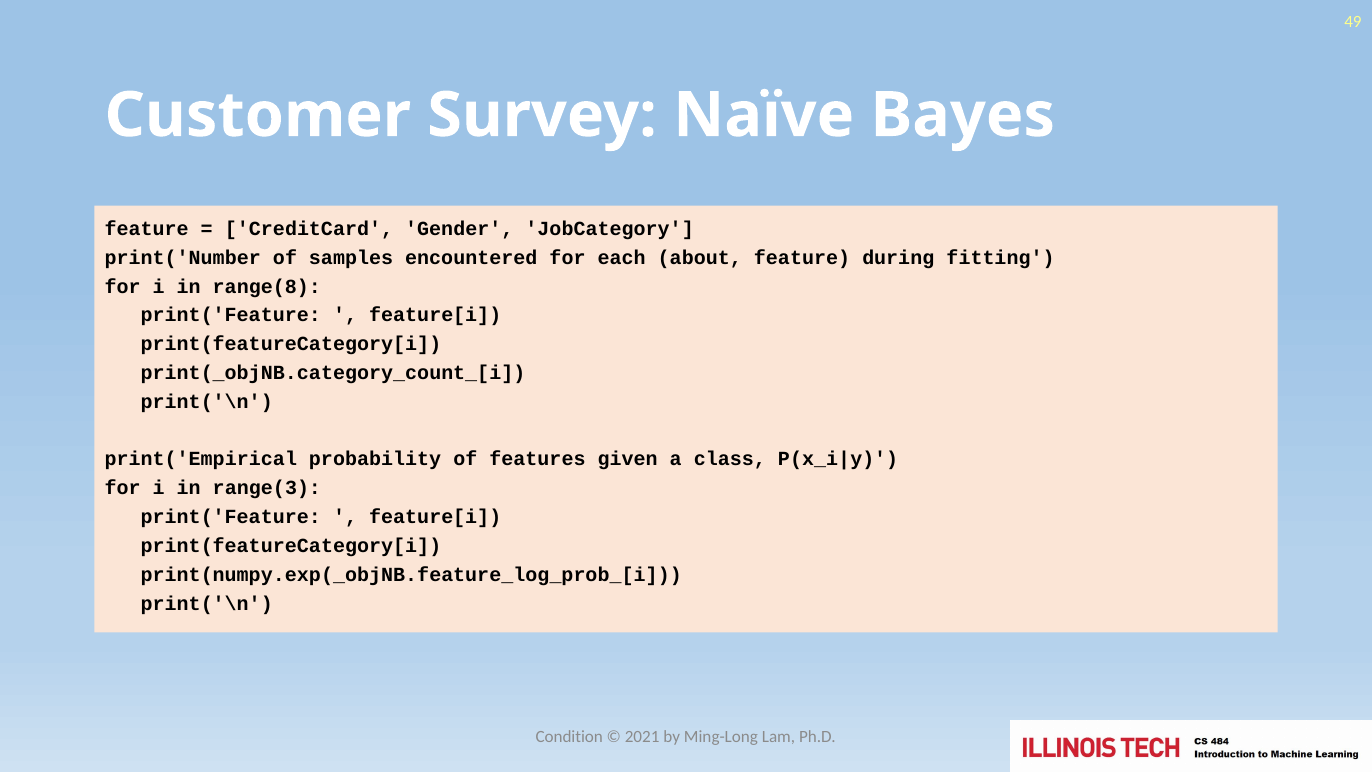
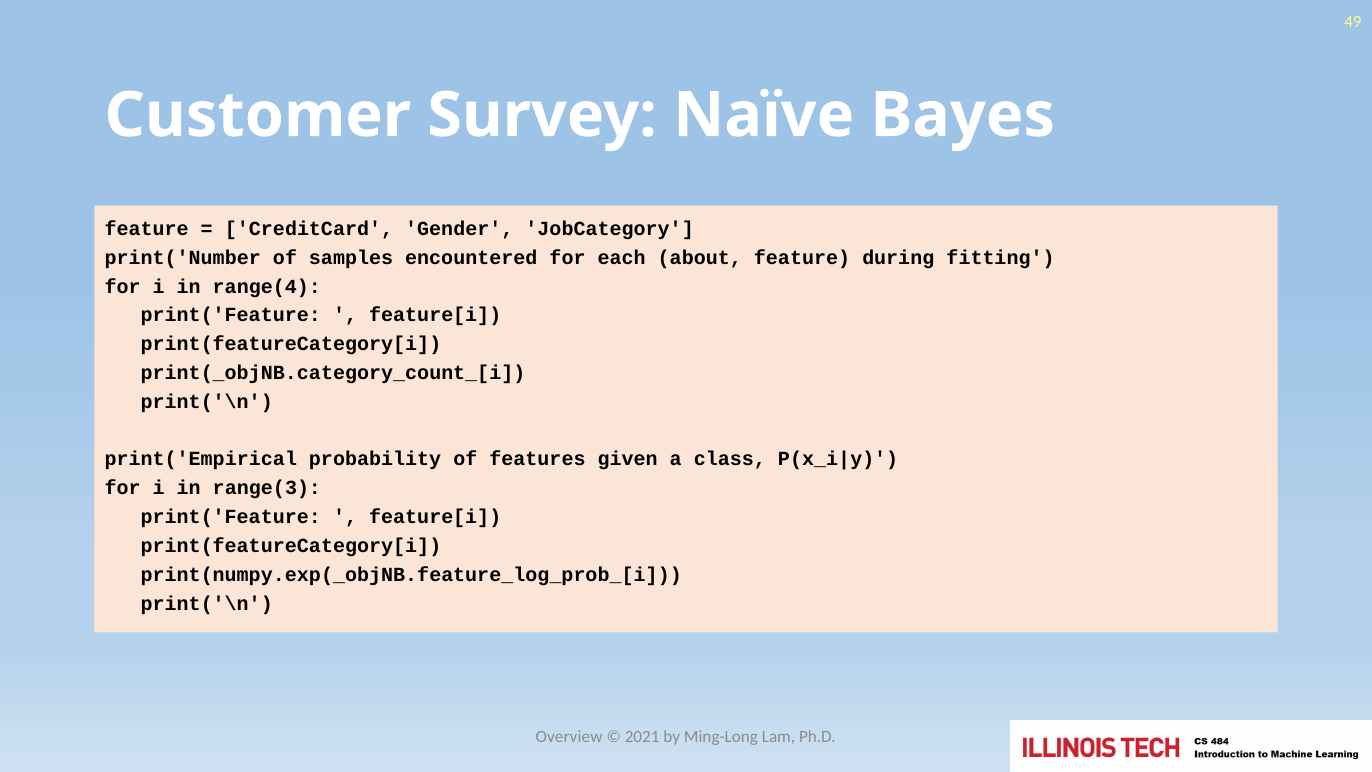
range(8: range(8 -> range(4 (267, 286)
Condition: Condition -> Overview (569, 737)
